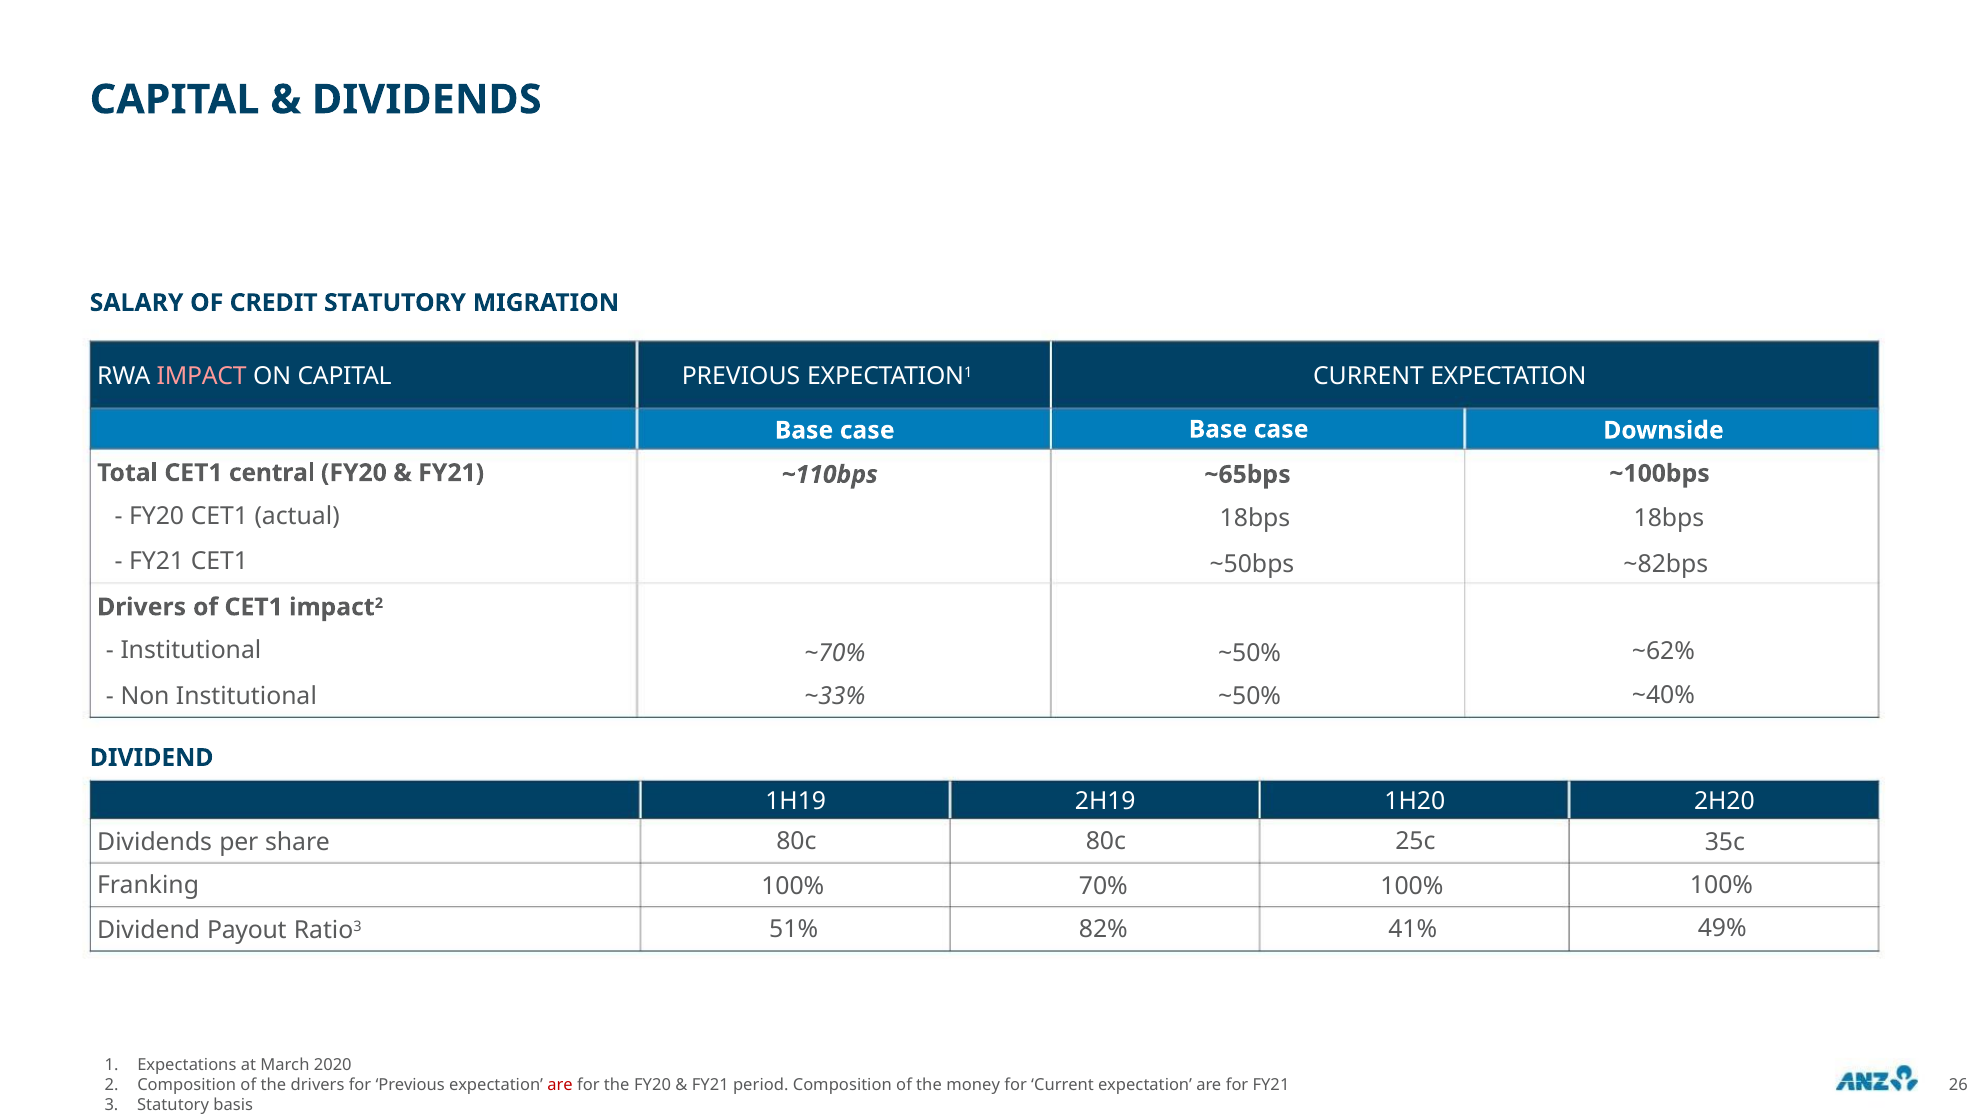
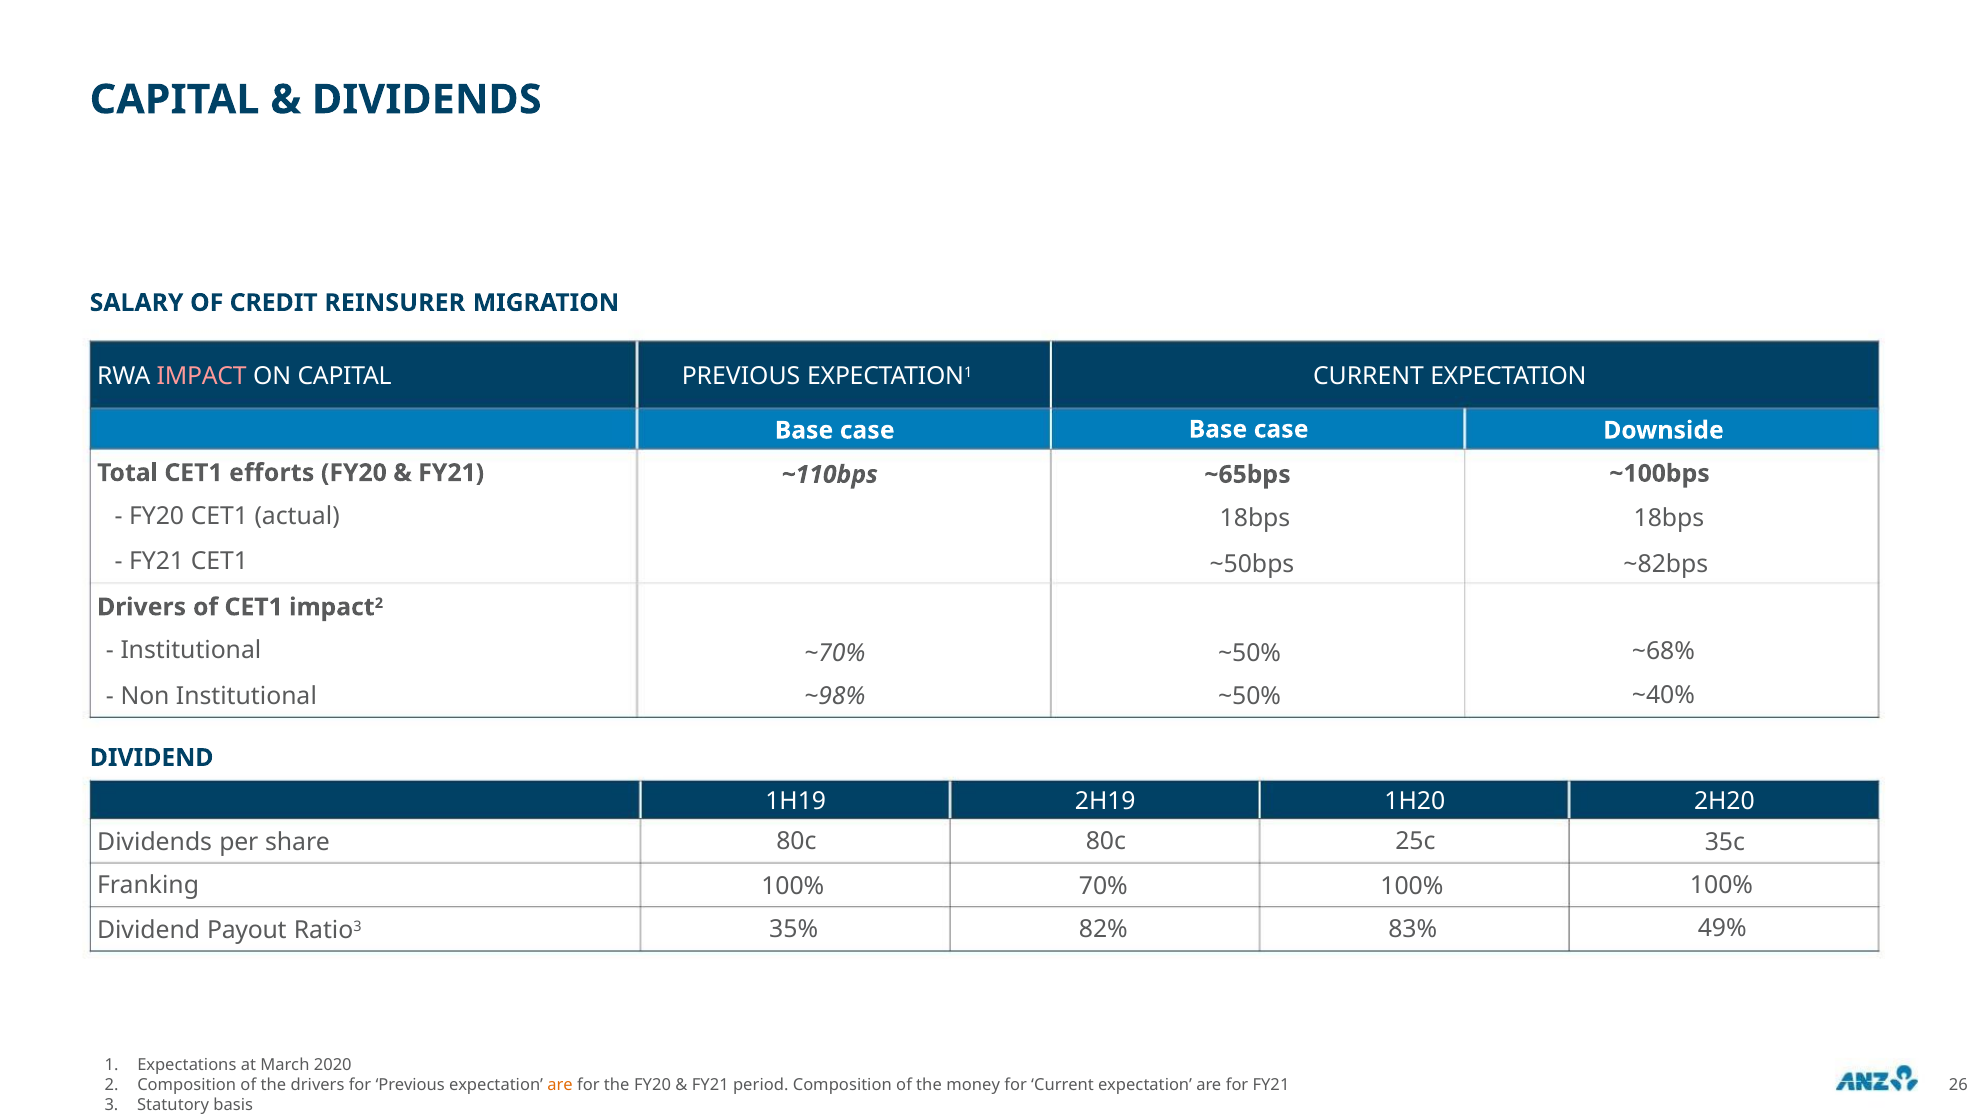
CREDIT STATUTORY: STATUTORY -> REINSURER (395, 303)
central: central -> efforts (272, 473)
~62%: ~62% -> ~68% (1663, 652)
~33%: ~33% -> ~98% (835, 697)
51%: 51% -> 35% (794, 929)
41%: 41% -> 83% (1413, 929)
are colour: red -> orange (560, 1085)
